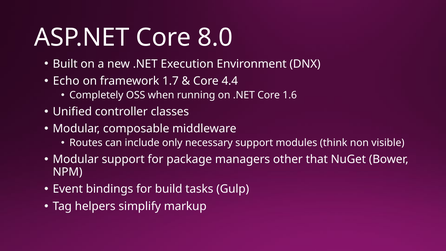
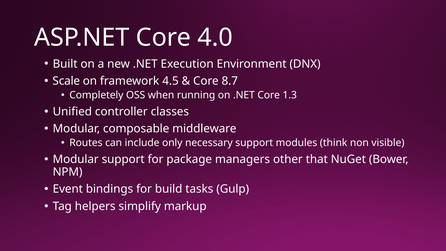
8.0: 8.0 -> 4.0 (215, 37)
Echo: Echo -> Scale (66, 81)
1.7: 1.7 -> 4.5 (170, 81)
4.4: 4.4 -> 8.7 (230, 81)
1.6: 1.6 -> 1.3 (290, 95)
